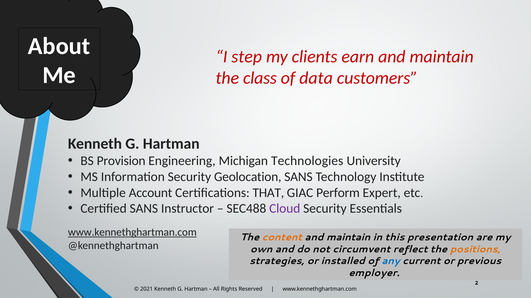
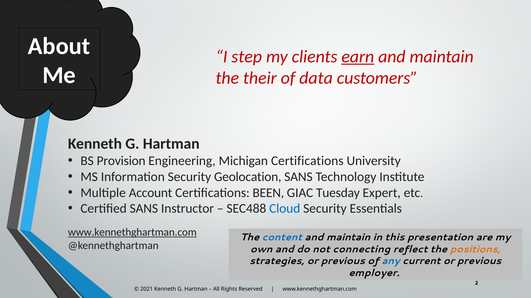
earn underline: none -> present (358, 57)
class: class -> their (260, 78)
Michigan Technologies: Technologies -> Certifications (307, 161)
THAT: THAT -> BEEN (268, 193)
Perform: Perform -> Tuesday (338, 193)
Cloud colour: purple -> blue (285, 209)
content colour: orange -> blue (282, 238)
circumvent: circumvent -> connecting (362, 250)
strategies or installed: installed -> previous (343, 262)
